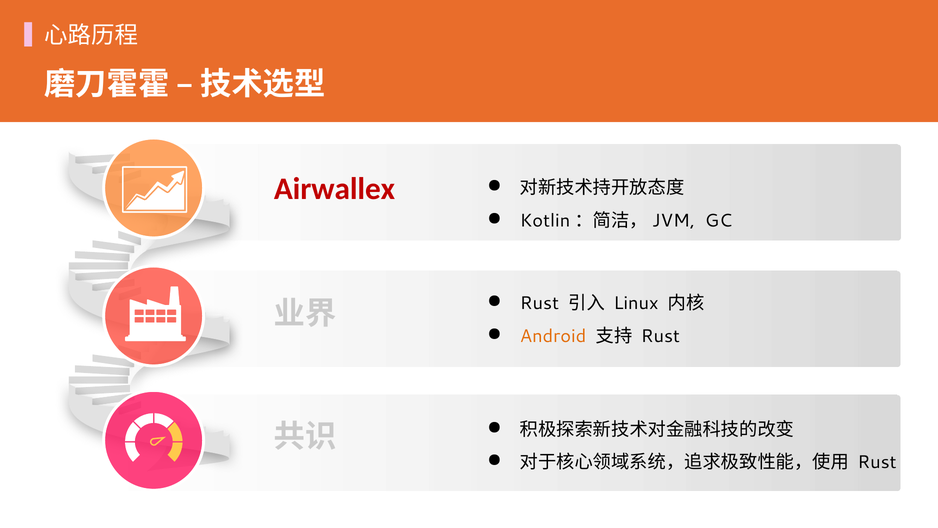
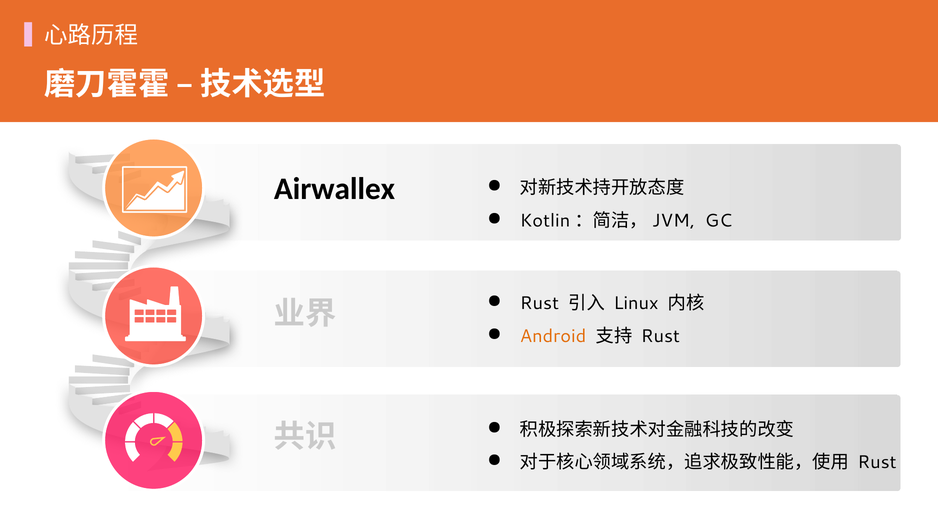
Airwallex colour: red -> black (334, 189)
